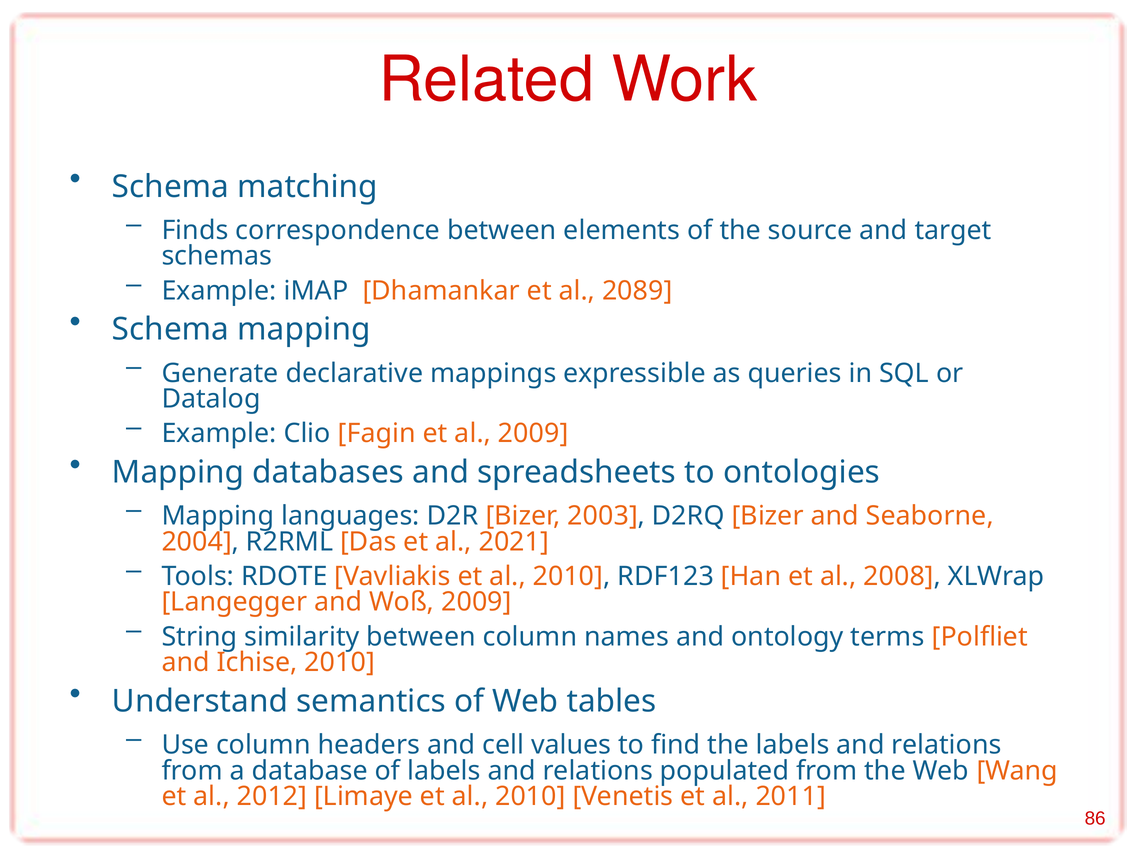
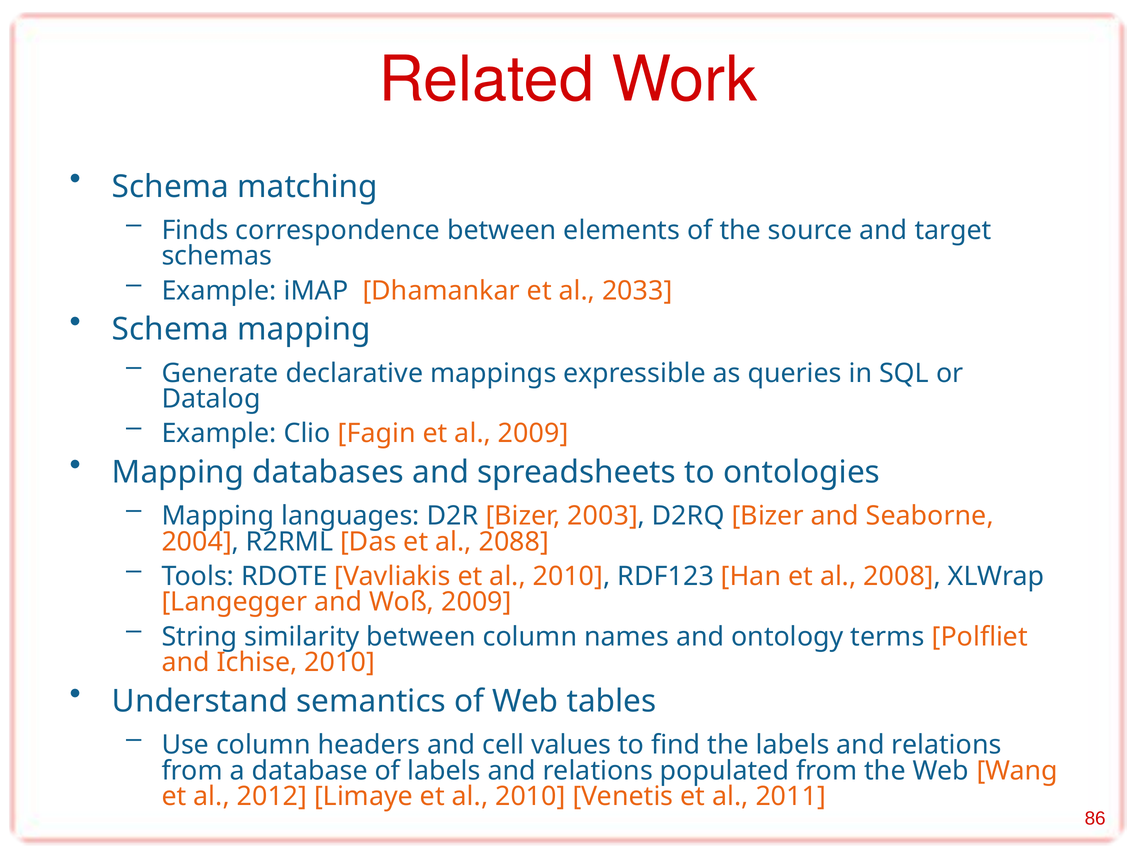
2089: 2089 -> 2033 (637, 291)
2021: 2021 -> 2088 (514, 542)
